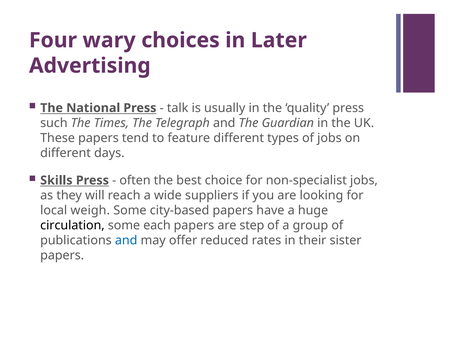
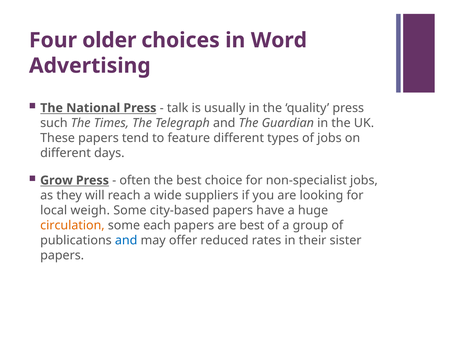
wary: wary -> older (109, 40)
Later: Later -> Word (279, 40)
Skills: Skills -> Grow (56, 180)
circulation colour: black -> orange (72, 225)
are step: step -> best (252, 225)
